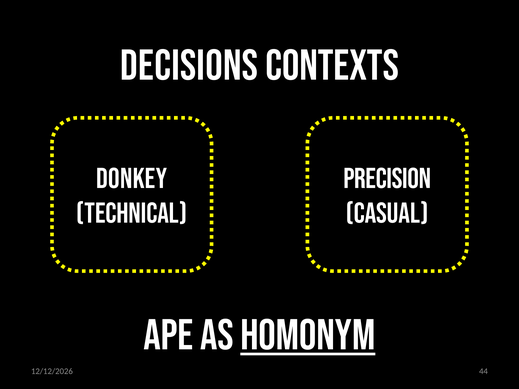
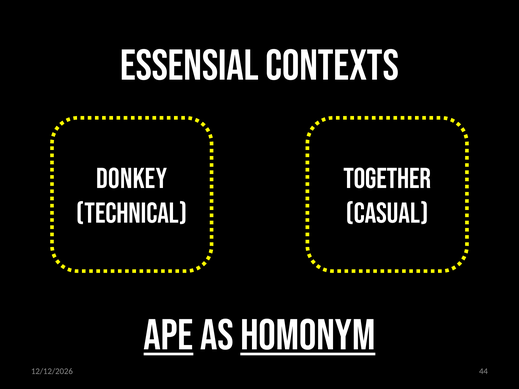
DECISIONS: DECISIONS -> ESSENSIAL (189, 65)
PRECISION: PRECISION -> TOGETHER (387, 179)
APE underline: none -> present (169, 336)
